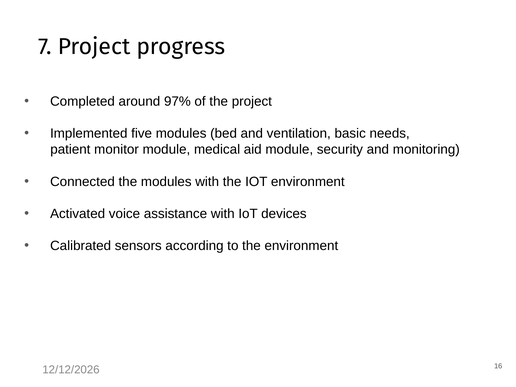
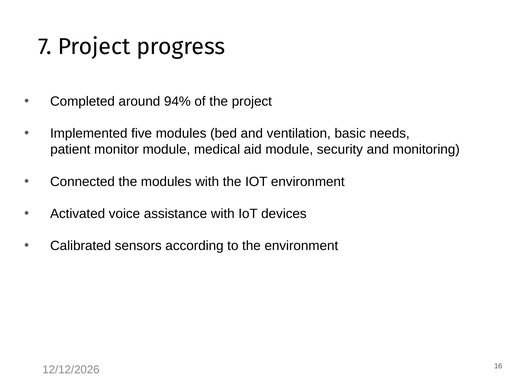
97%: 97% -> 94% (177, 101)
